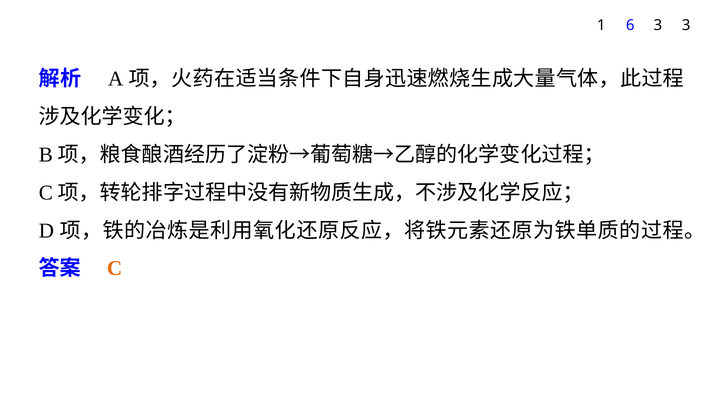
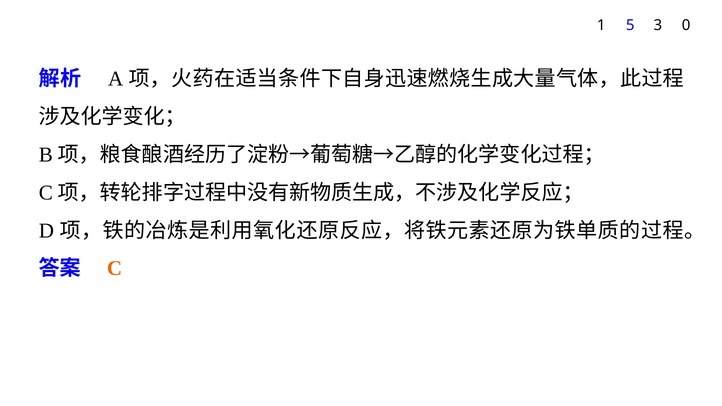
6: 6 -> 5 (630, 25)
3 3: 3 -> 0 (686, 25)
